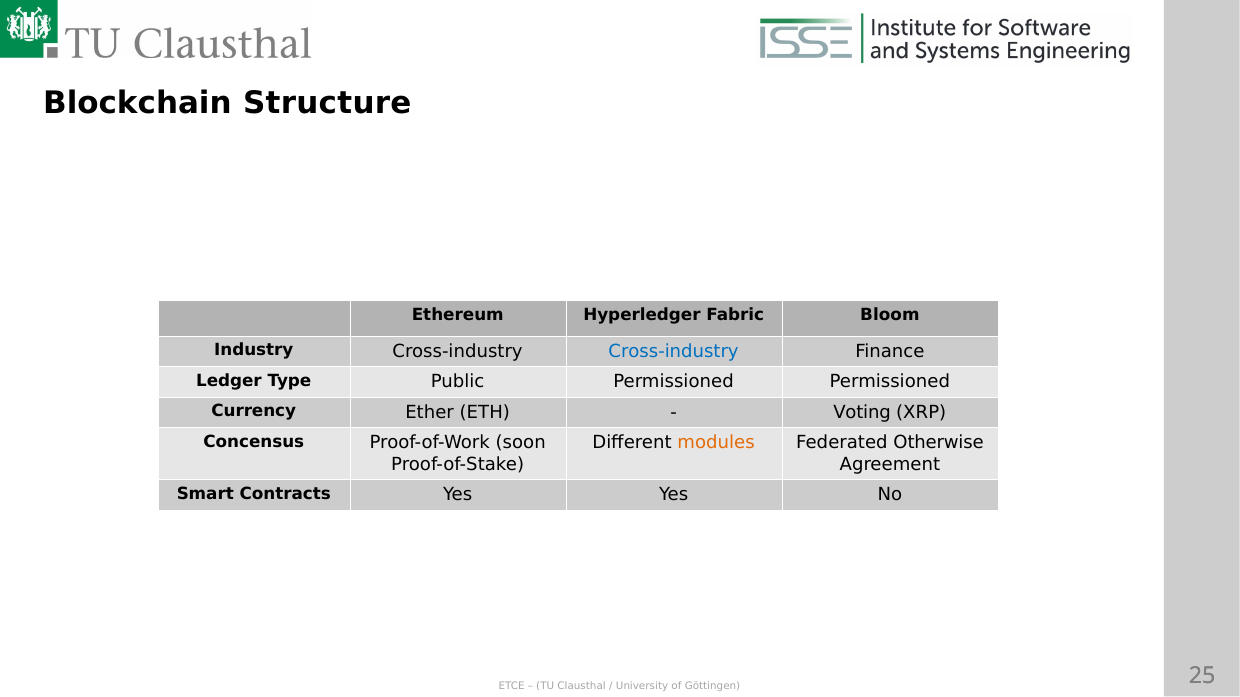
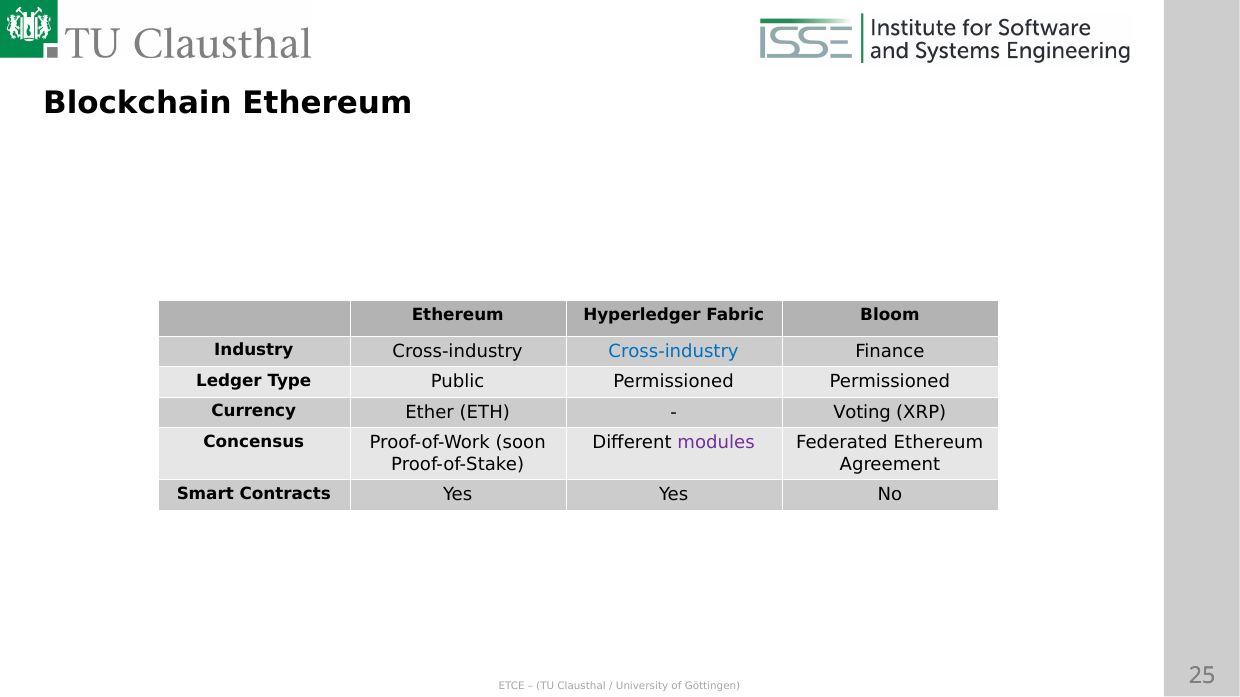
Blockchain Structure: Structure -> Ethereum (327, 103)
modules colour: orange -> purple (716, 443)
Federated Otherwise: Otherwise -> Ethereum (938, 443)
